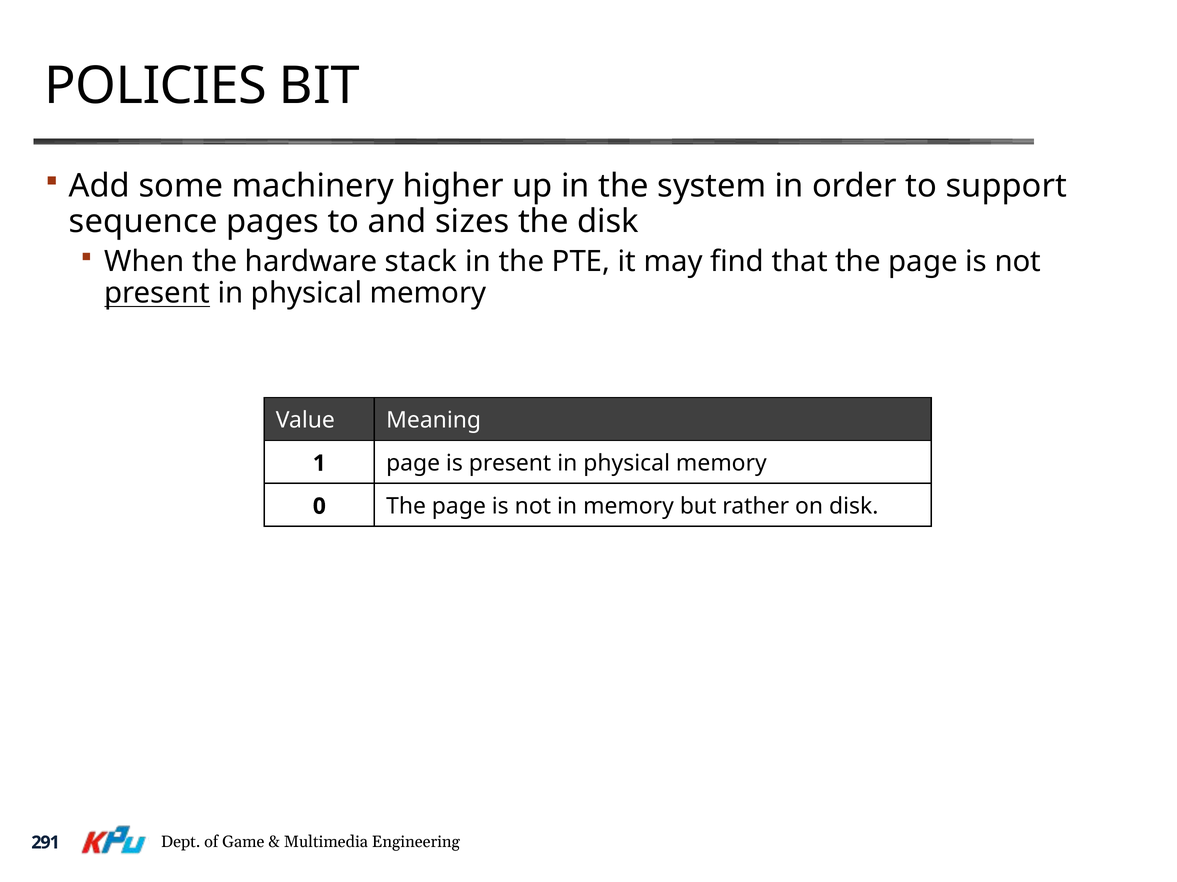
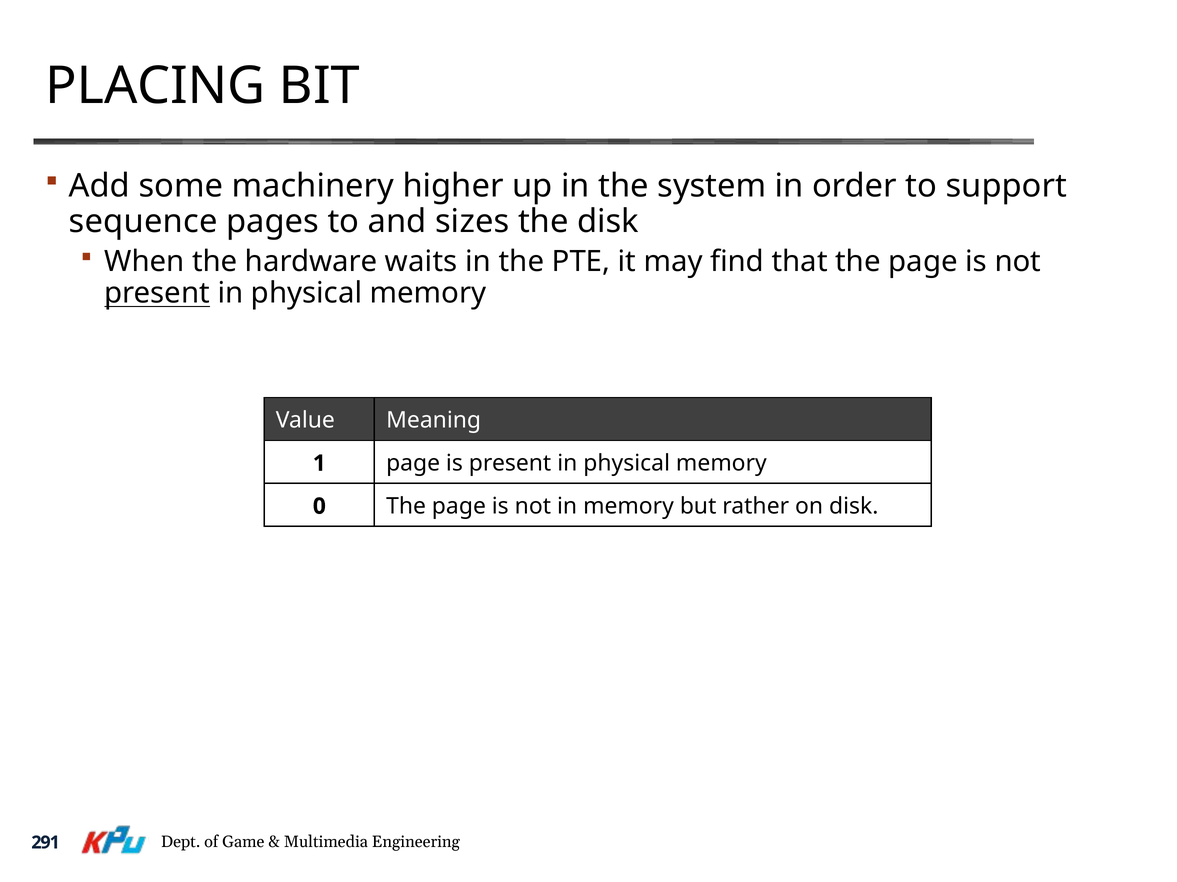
POLICIES: POLICIES -> PLACING (155, 86)
stack: stack -> waits (421, 262)
